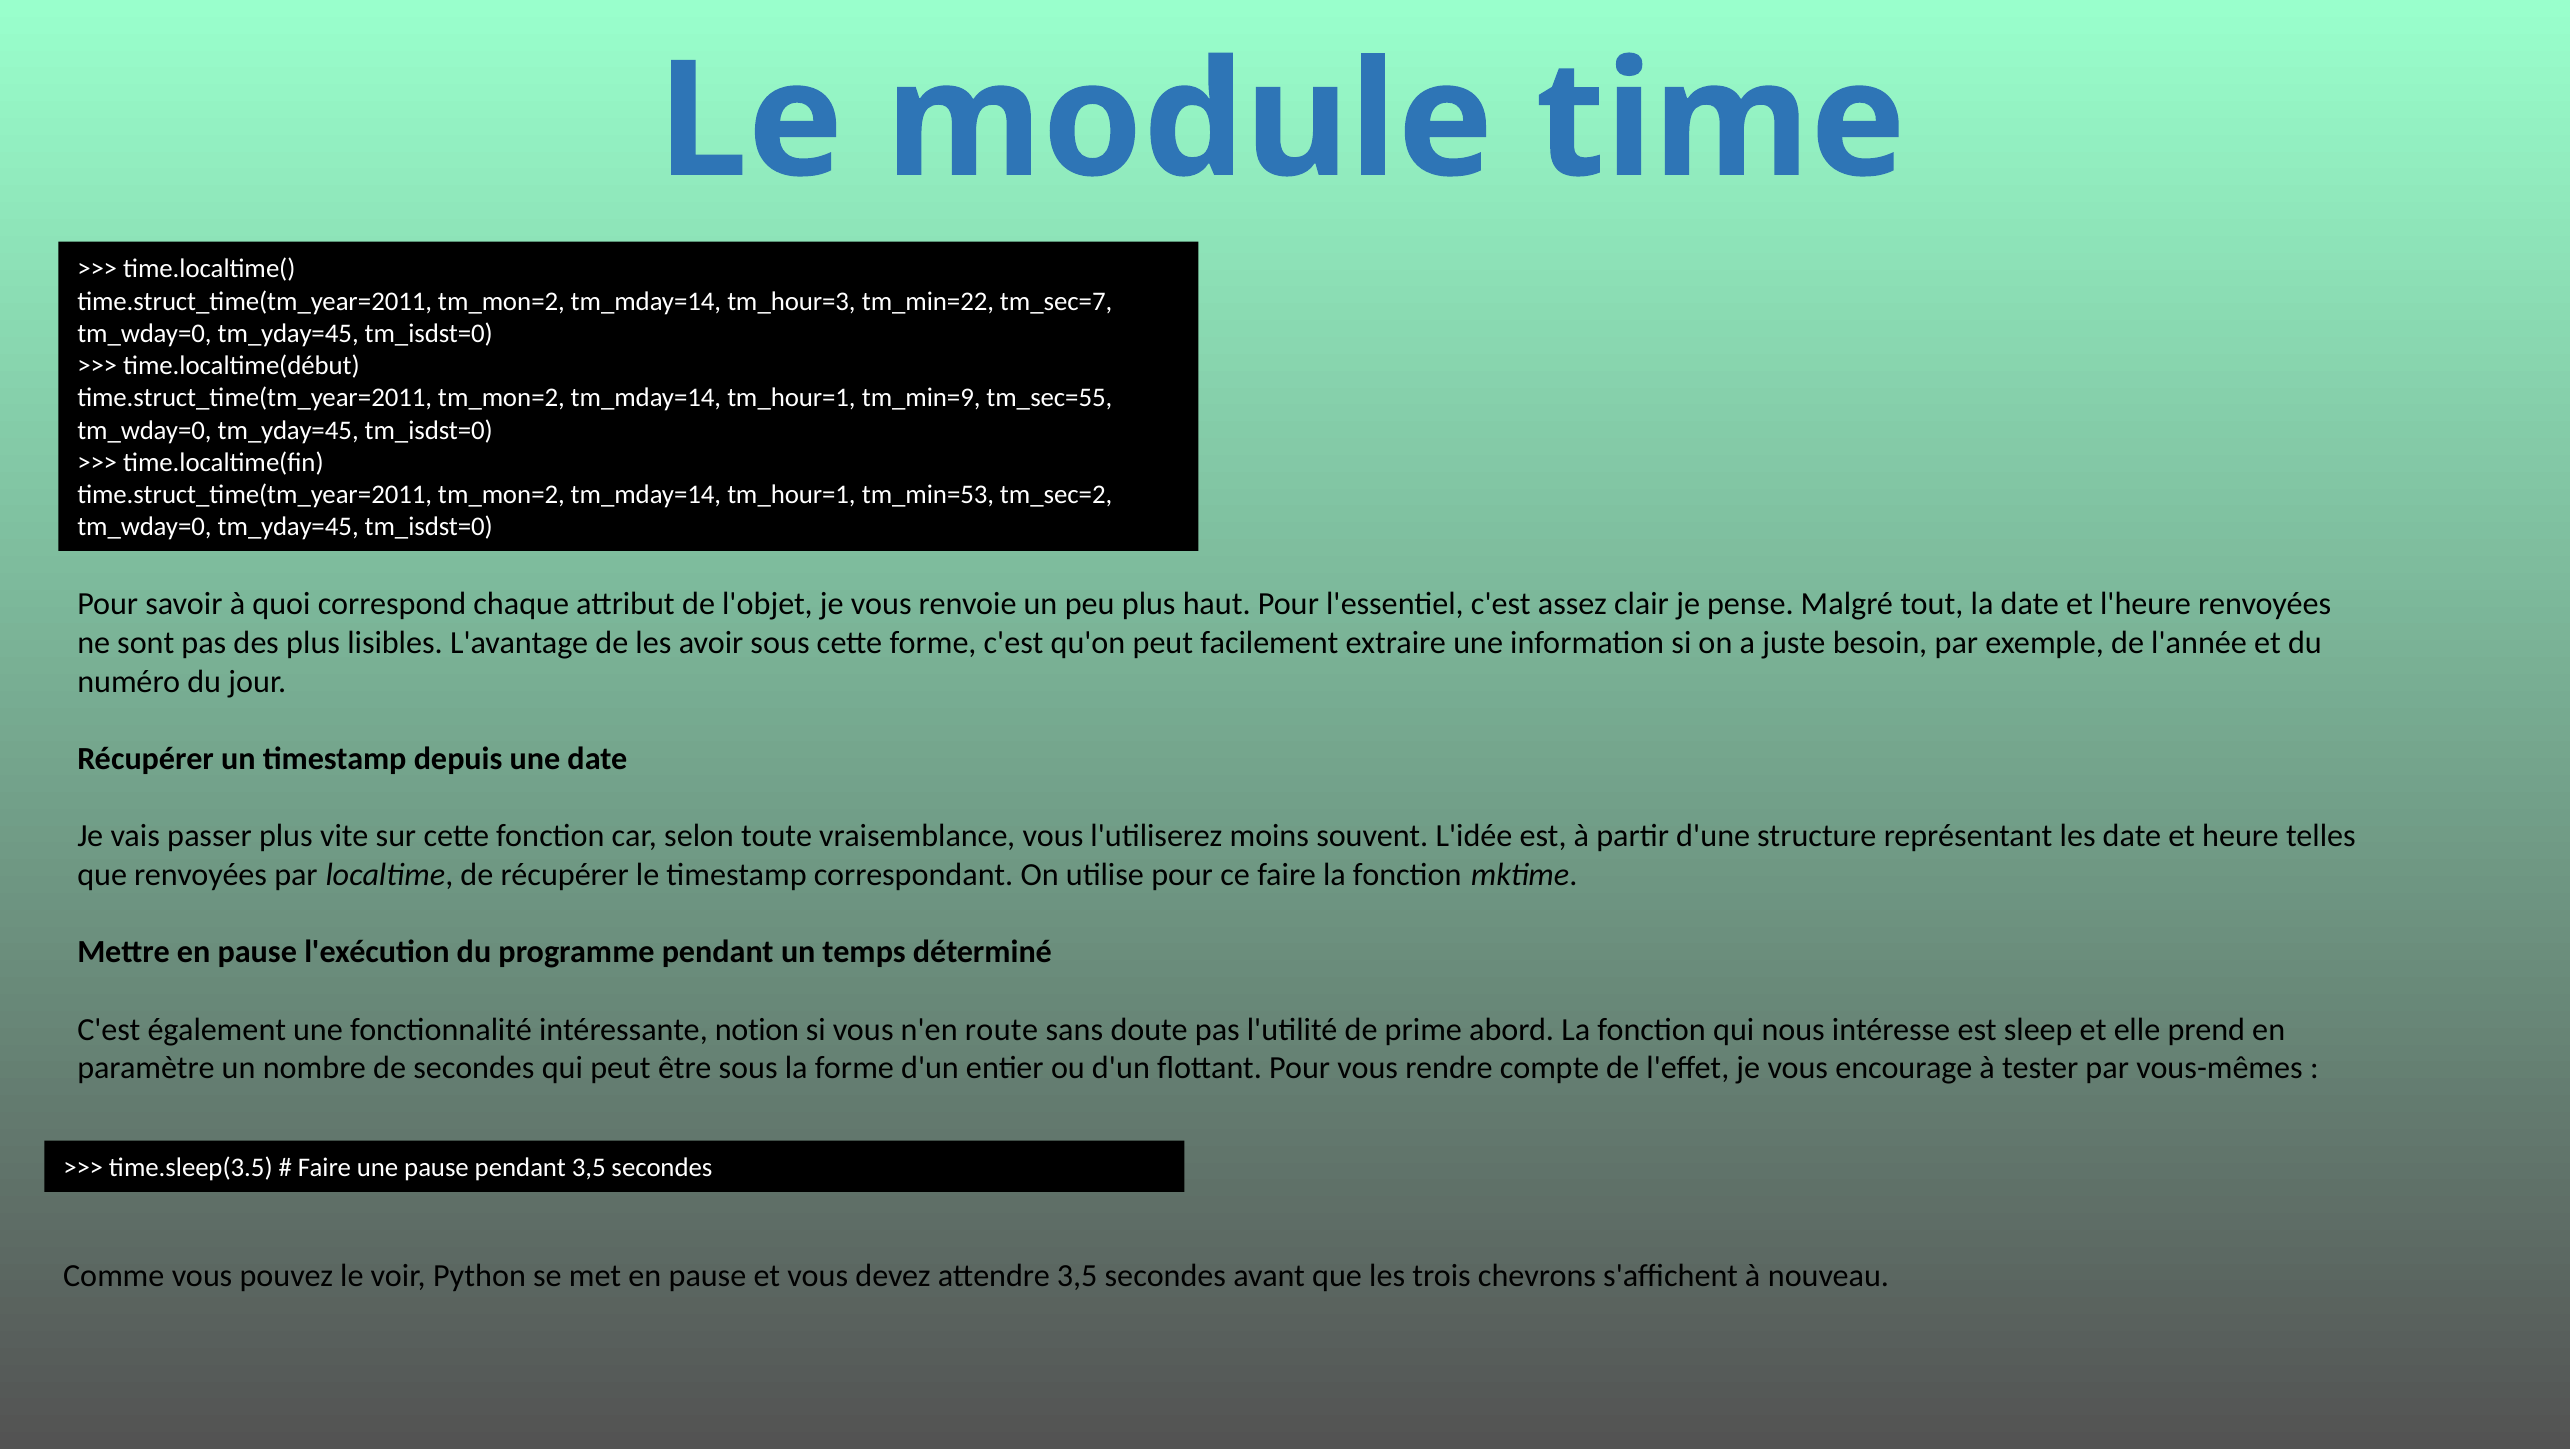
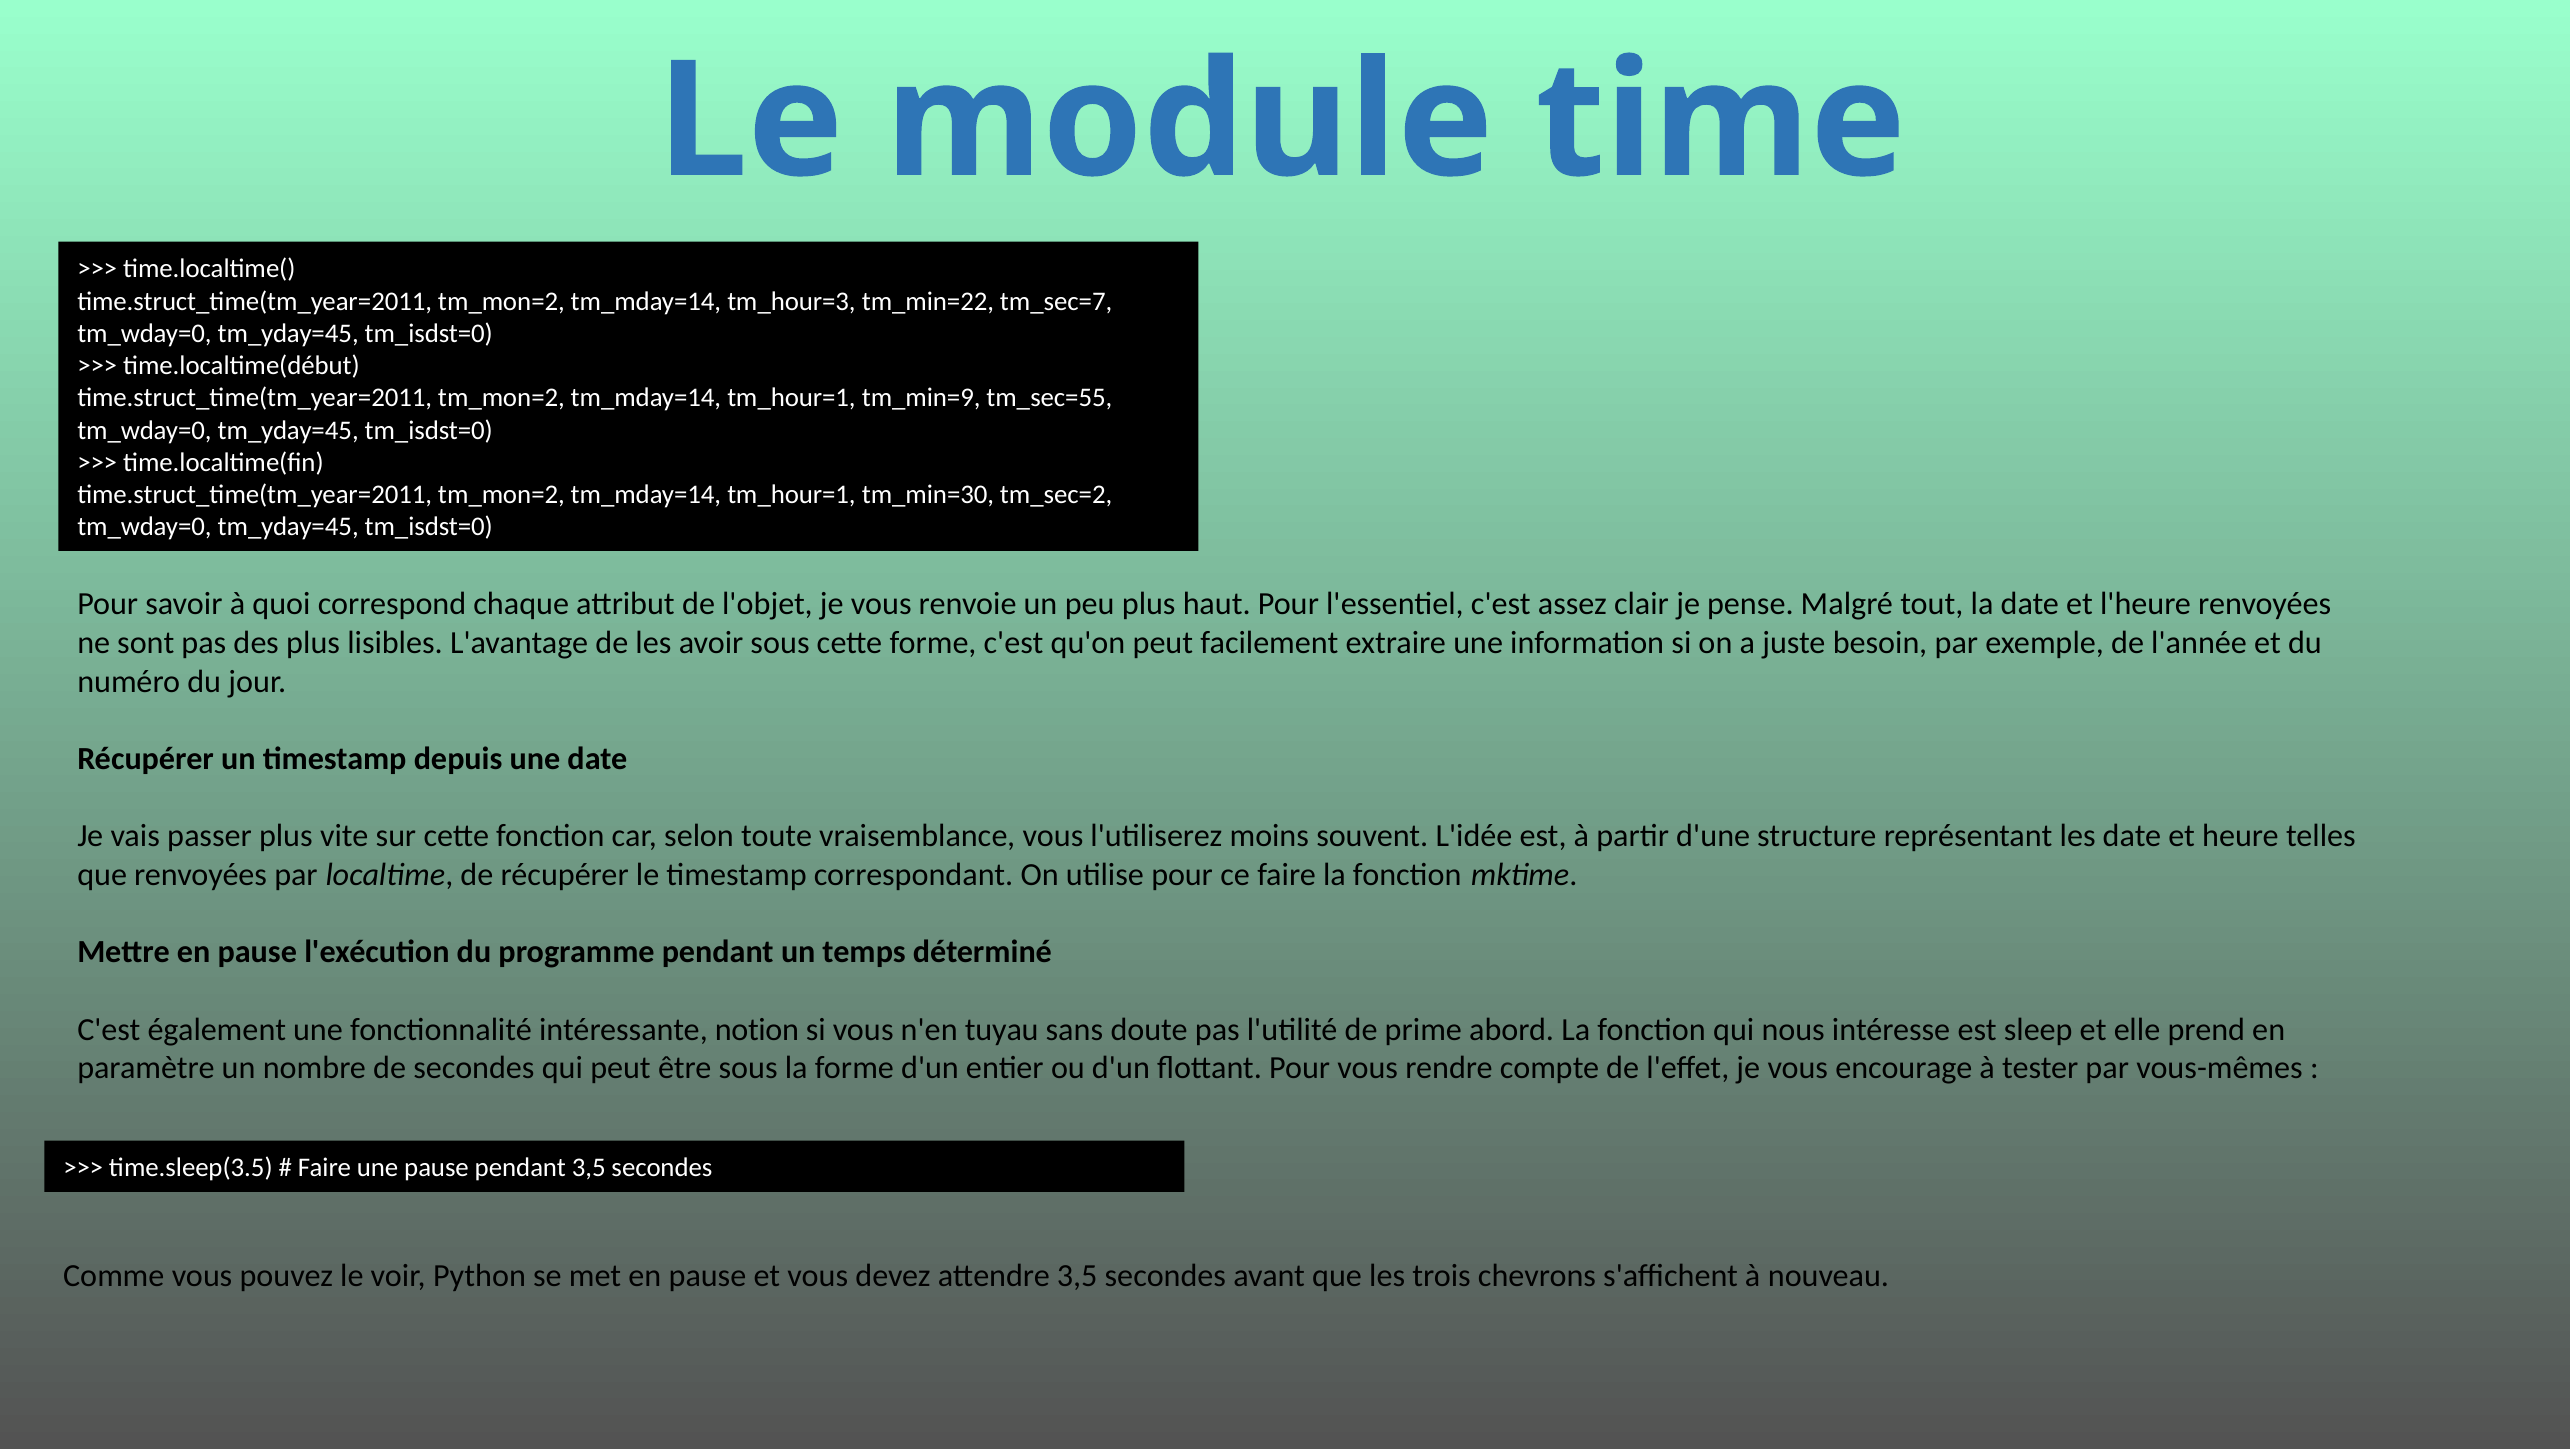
tm_min=53: tm_min=53 -> tm_min=30 (928, 495)
route: route -> tuyau (1002, 1029)
